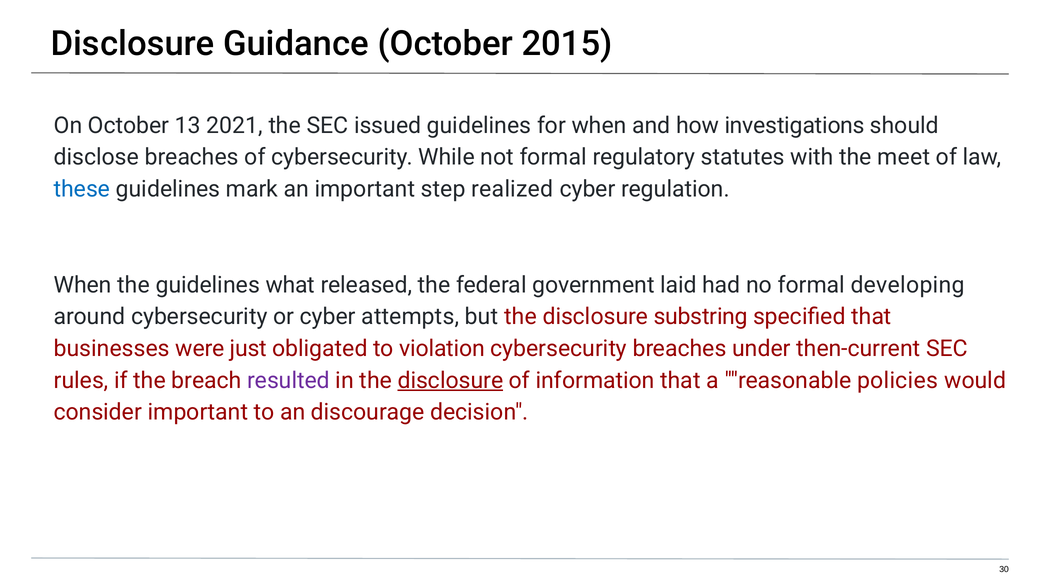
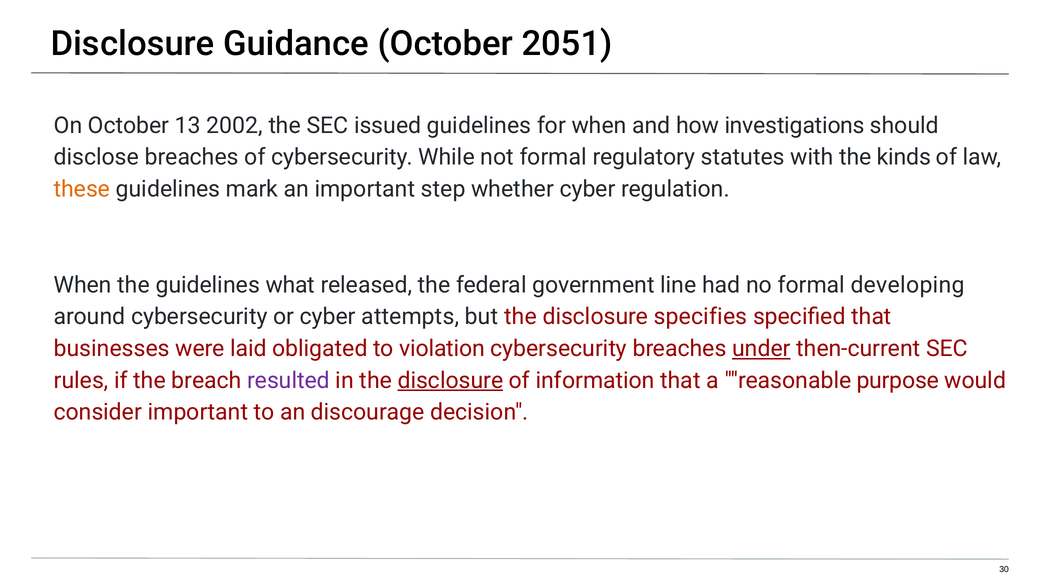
2015: 2015 -> 2051 (567, 44)
2021: 2021 -> 2002 (235, 125)
meet: meet -> kinds (904, 157)
these colour: blue -> orange (82, 189)
realized: realized -> whether (512, 189)
laid: laid -> line (678, 285)
substring: substring -> specifies (701, 317)
just: just -> laid (248, 349)
under underline: none -> present (761, 349)
policies: policies -> purpose (898, 380)
